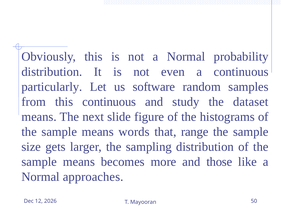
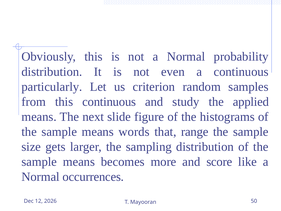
software: software -> criterion (154, 87)
dataset: dataset -> applied (251, 102)
those: those -> score (219, 162)
approaches: approaches -> occurrences (93, 177)
